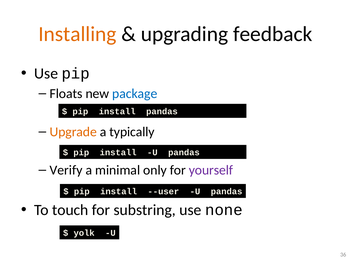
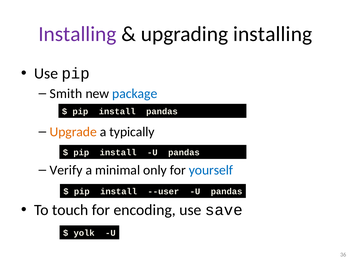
Installing colour: orange -> purple (77, 34)
upgrading feedback: feedback -> installing (273, 34)
Floats: Floats -> Smith (66, 94)
yourself colour: purple -> blue (211, 170)
substring: substring -> encoding (145, 210)
none: none -> save (224, 210)
